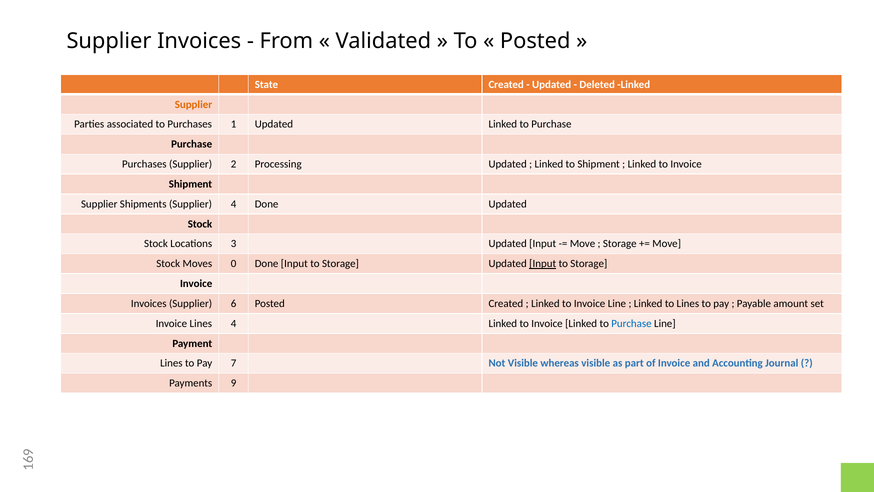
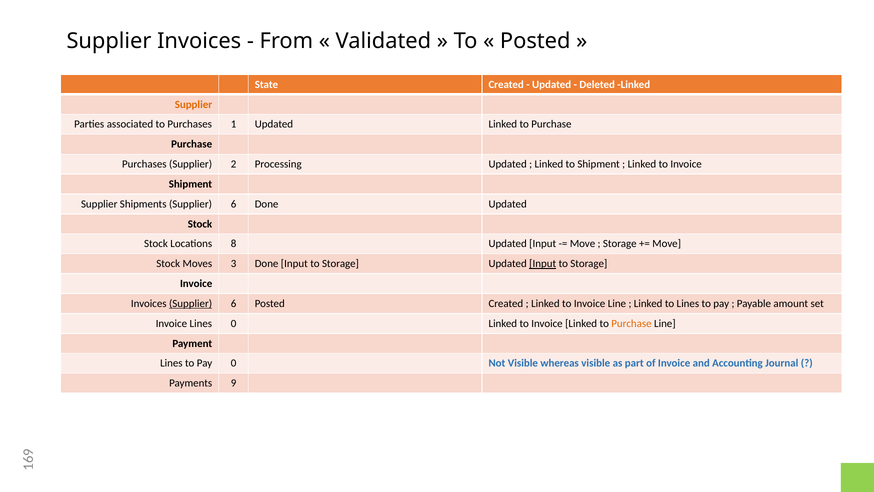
Shipments Supplier 4: 4 -> 6 (234, 204)
3: 3 -> 8 (234, 244)
0: 0 -> 3 (234, 264)
Supplier underline: none -> present (191, 303)
Lines 4: 4 -> 0 (234, 323)
Purchase colour: blue -> orange (631, 323)
Pay 7: 7 -> 0 (234, 363)
